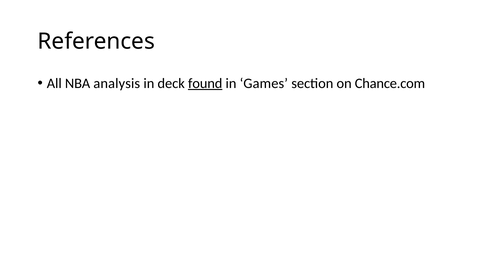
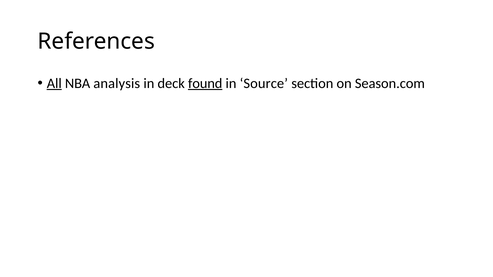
All underline: none -> present (54, 83)
Games: Games -> Source (264, 83)
Chance.com: Chance.com -> Season.com (390, 83)
